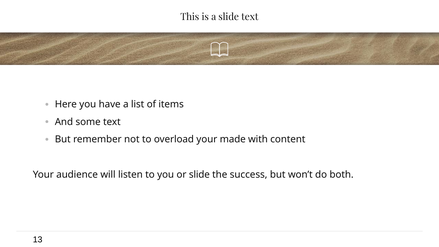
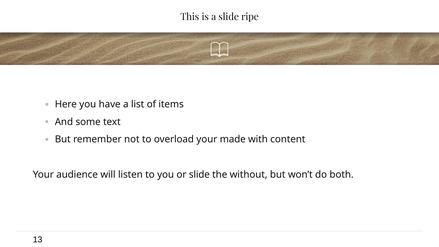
slide text: text -> ripe (250, 17)
success: success -> without (249, 174)
